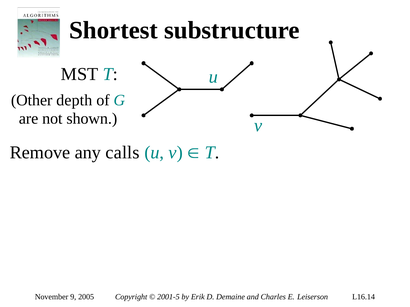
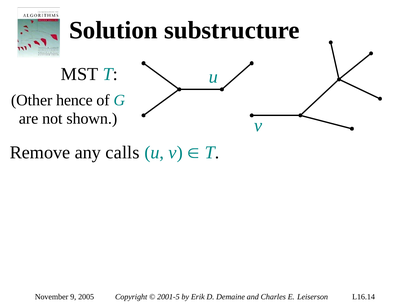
Shortest: Shortest -> Solution (113, 30)
depth: depth -> hence (74, 100)
